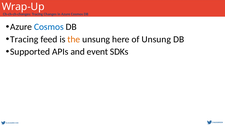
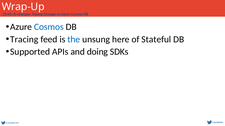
the colour: orange -> blue (74, 39)
of Unsung: Unsung -> Stateful (156, 39)
event: event -> doing (97, 52)
